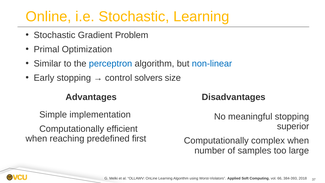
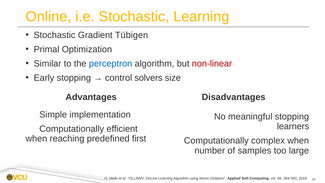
Problem: Problem -> Tübigen (132, 35)
non-linear colour: blue -> red (212, 64)
superior: superior -> learners (293, 126)
